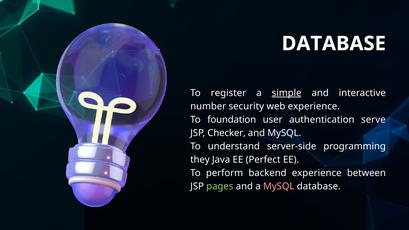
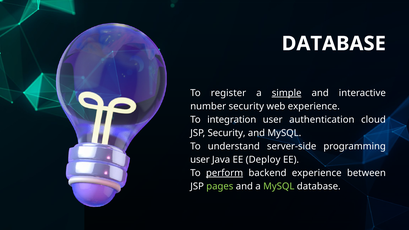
foundation: foundation -> integration (232, 120)
serve: serve -> cloud (373, 120)
JSP Checker: Checker -> Security (227, 133)
they: they -> user (200, 160)
Perfect: Perfect -> Deploy (263, 160)
perform underline: none -> present (225, 173)
MySQL colour: pink -> light green (279, 186)
